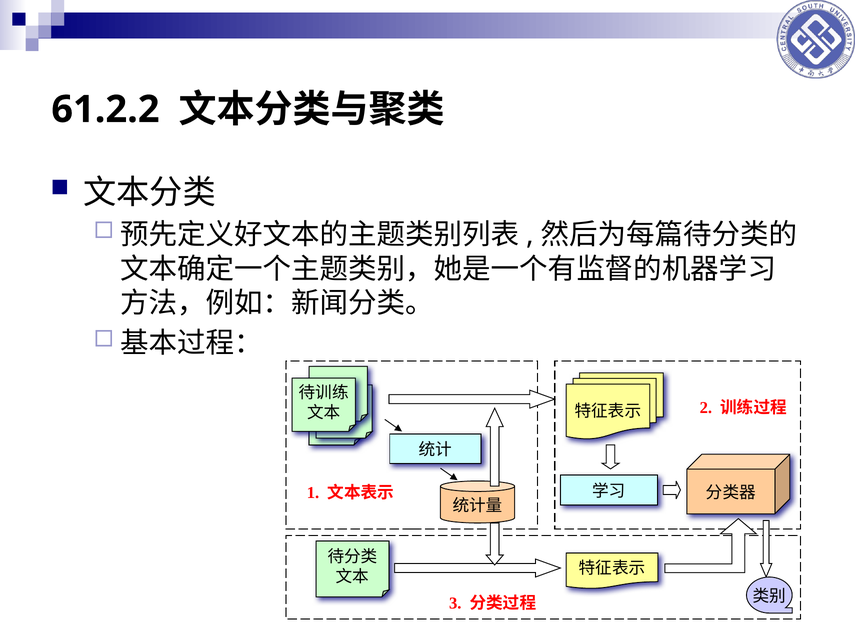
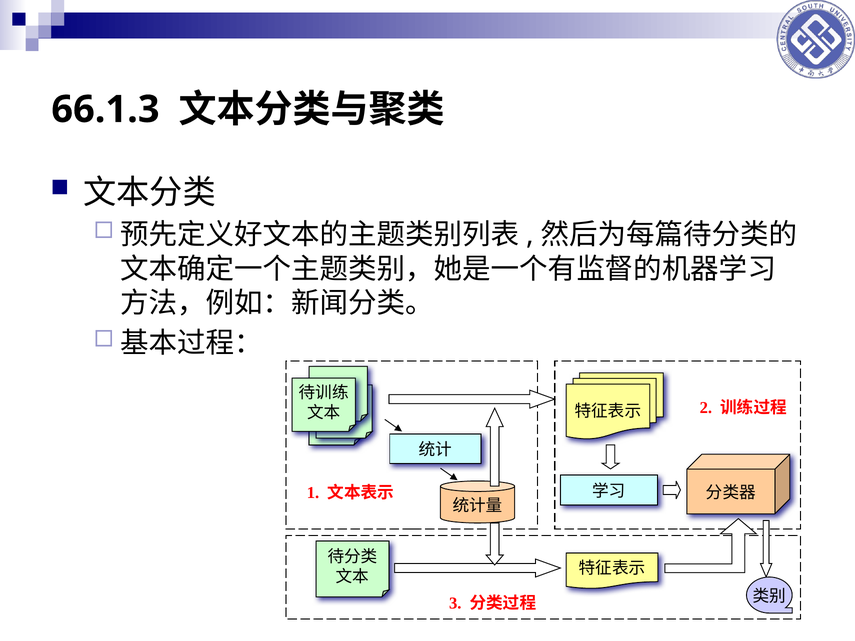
61.2.2: 61.2.2 -> 66.1.3 (105, 110)
